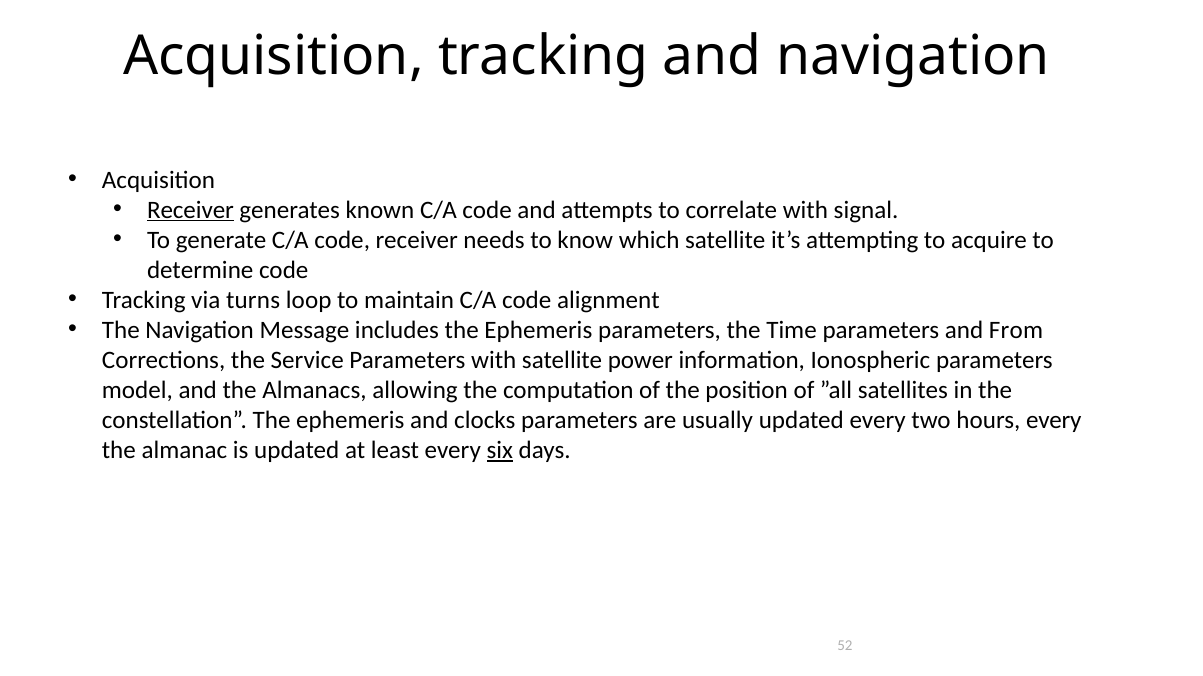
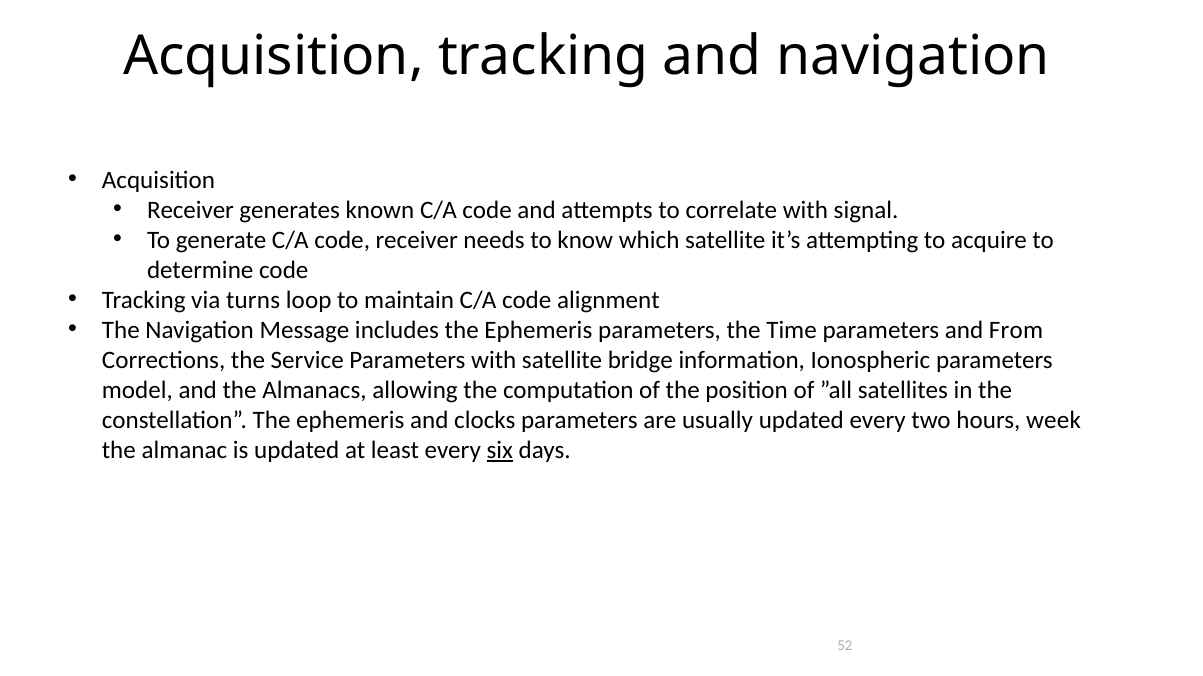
Receiver underline: present -> none (190, 210)
power: power -> bridge (640, 360)
hours every: every -> week (1053, 421)
